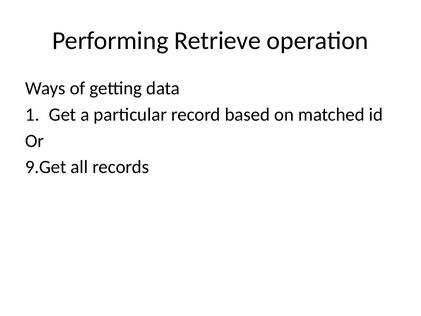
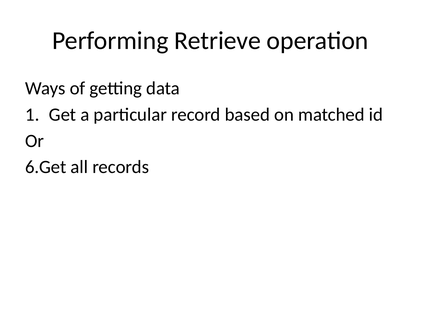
9.Get: 9.Get -> 6.Get (46, 167)
